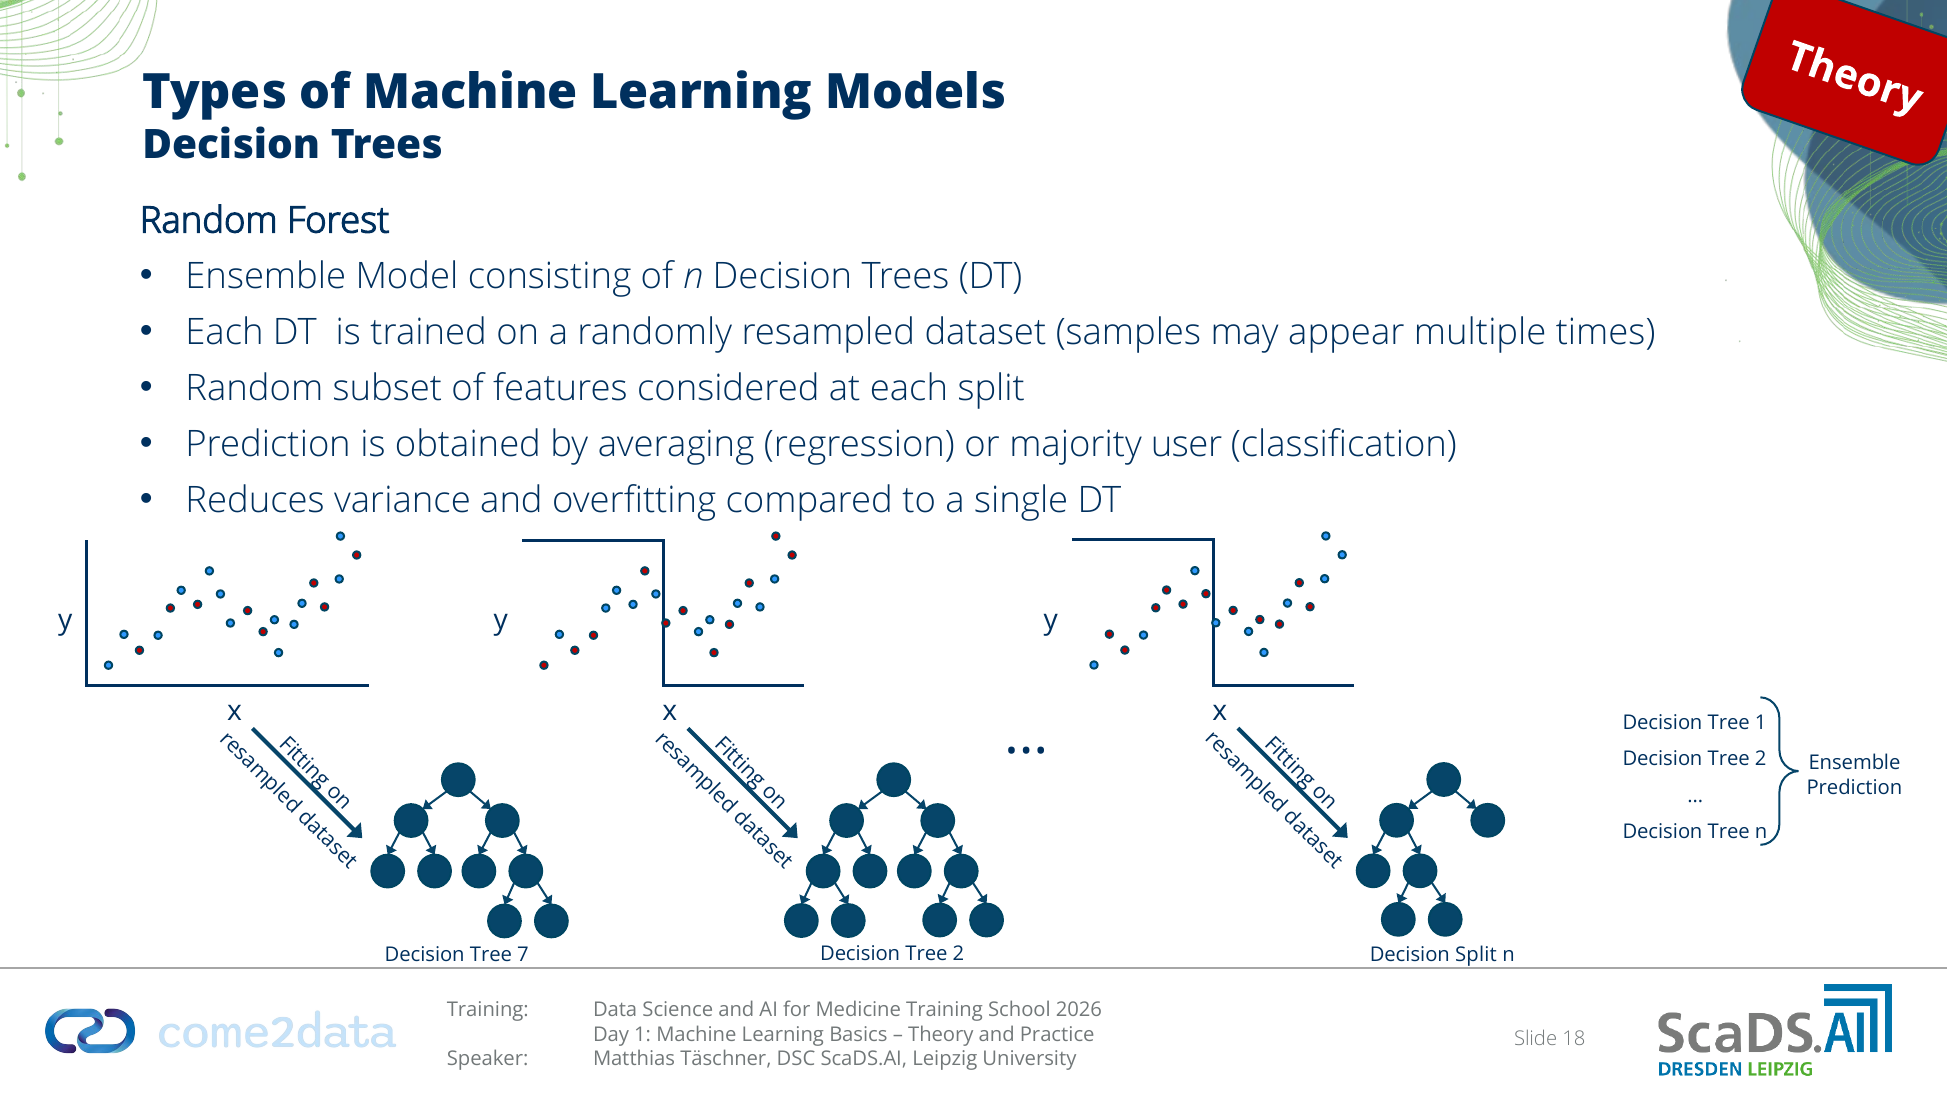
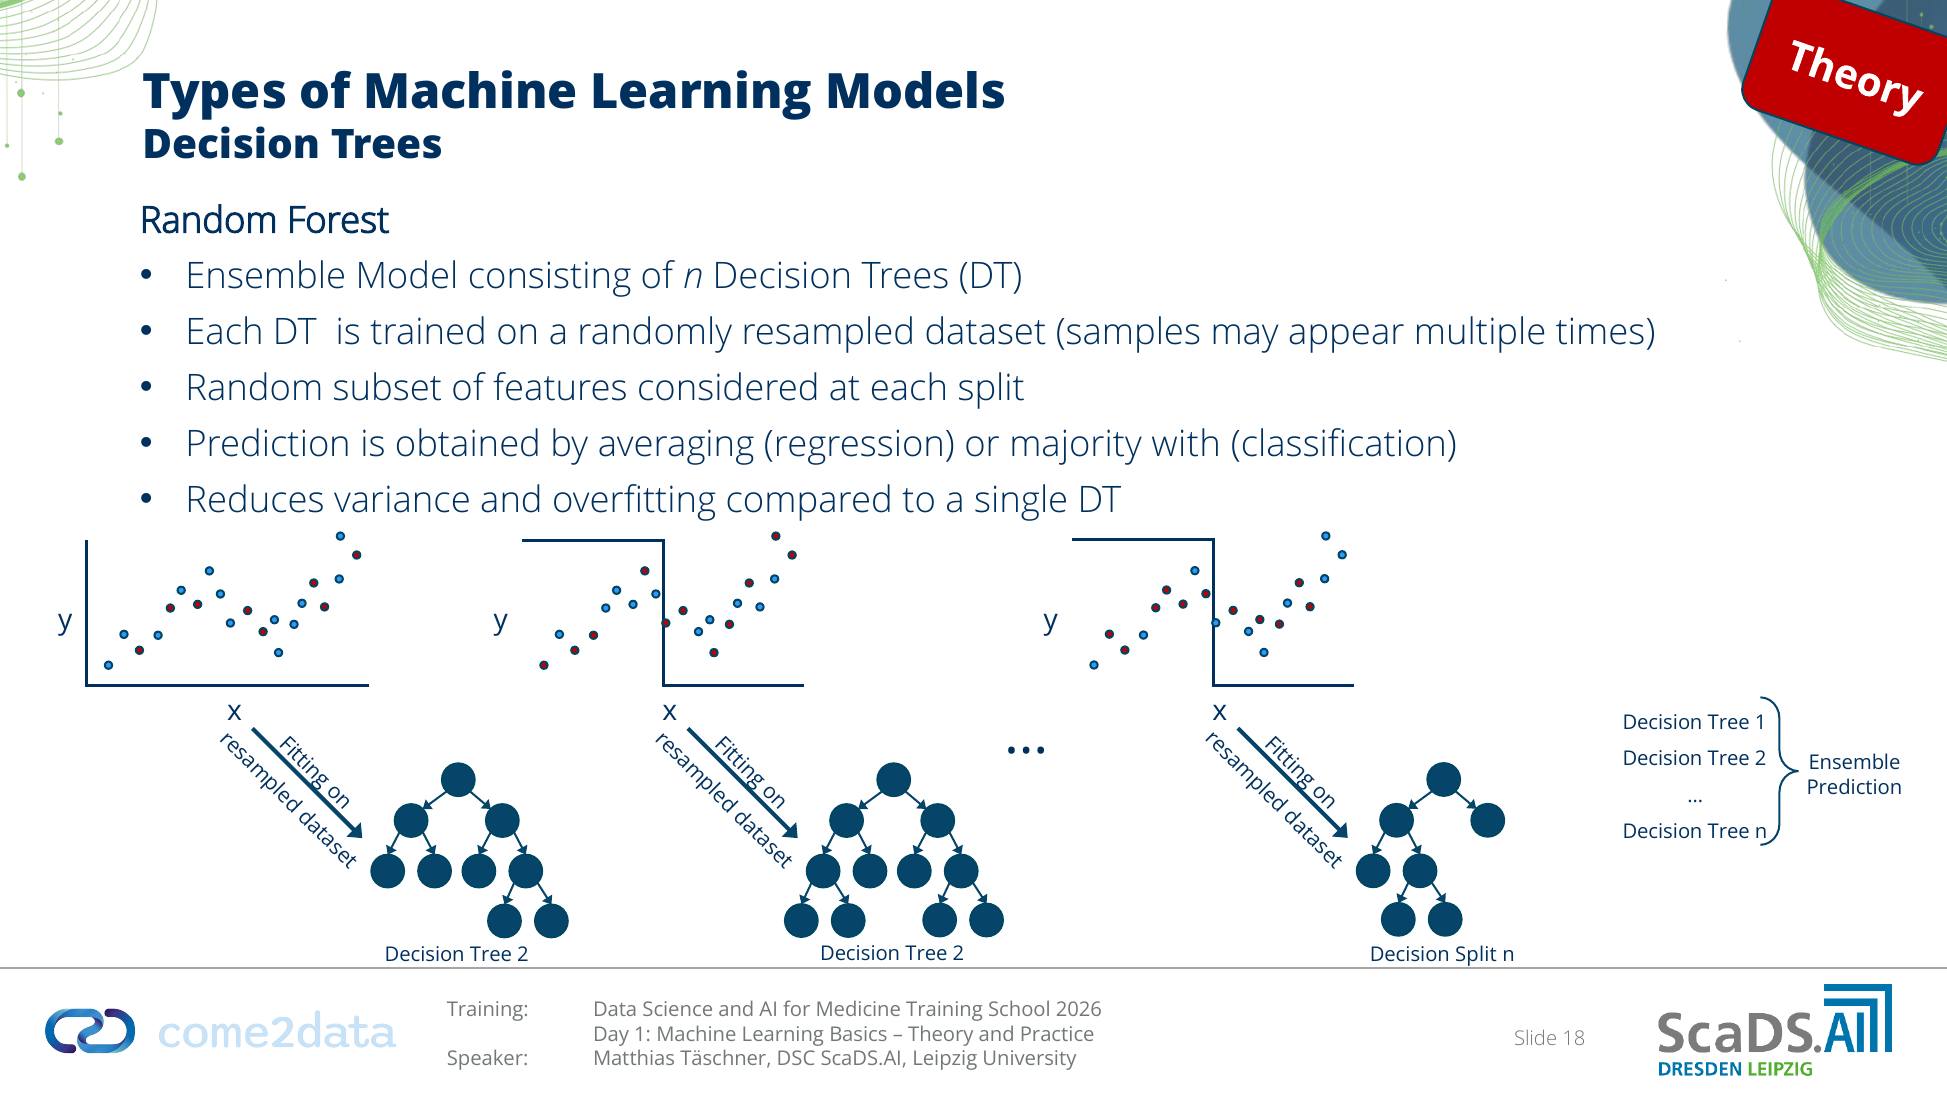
user: user -> with (1186, 444)
7: 7 -> 2 (523, 955)
